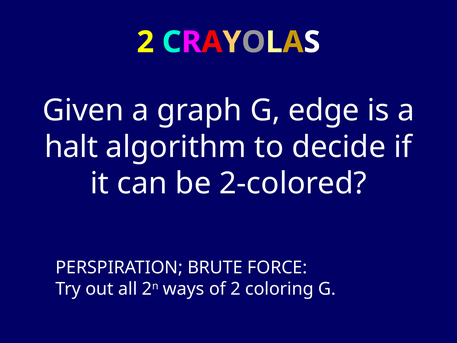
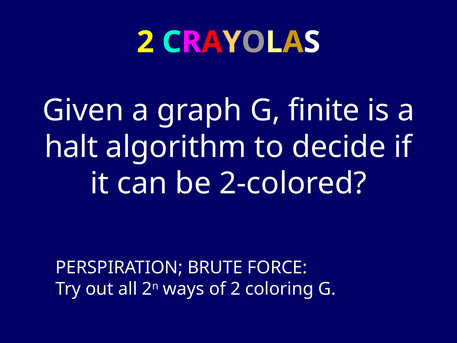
edge: edge -> finite (324, 110)
